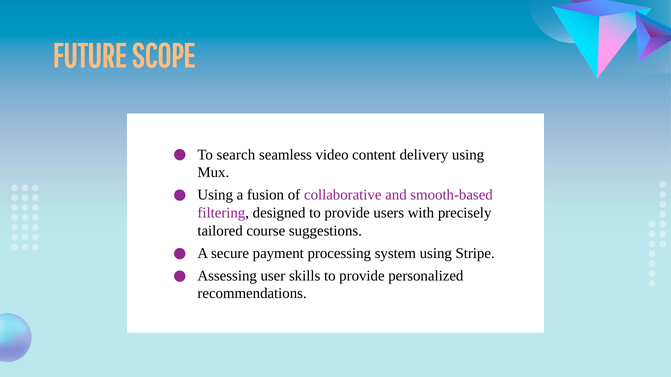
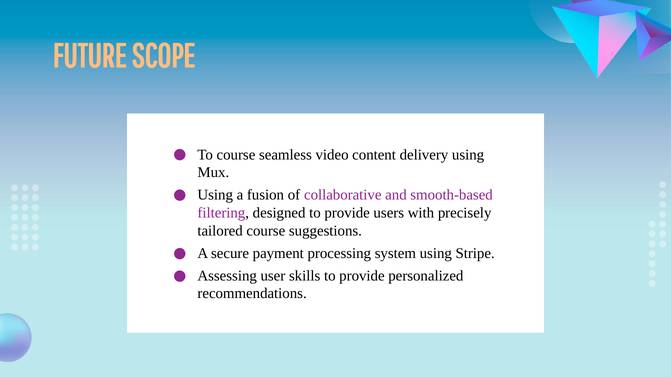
To search: search -> course (236, 155)
